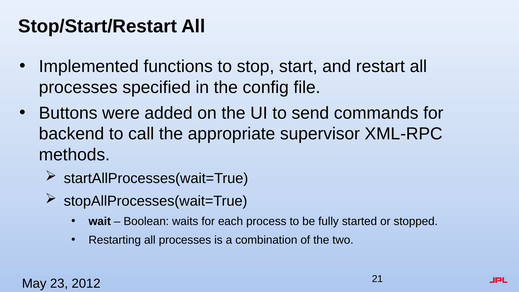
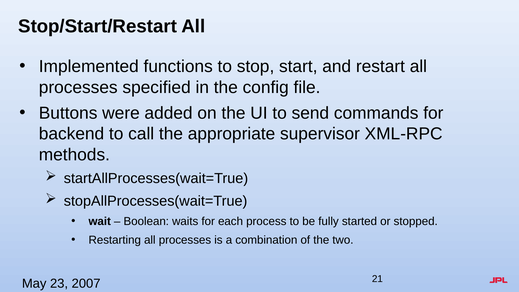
2012: 2012 -> 2007 (86, 284)
